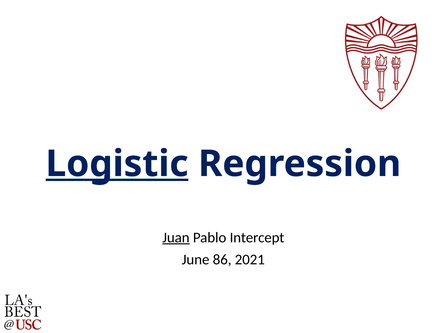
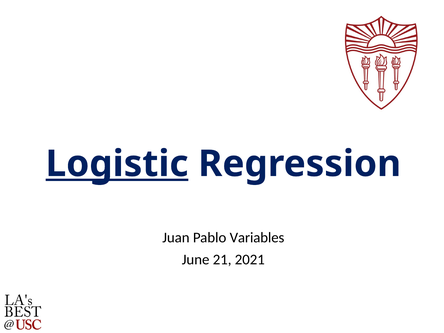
Juan underline: present -> none (176, 238)
Intercept: Intercept -> Variables (257, 238)
86: 86 -> 21 (222, 260)
